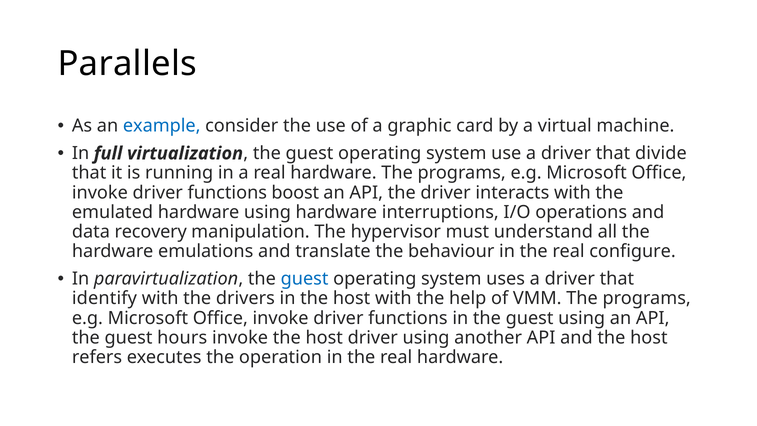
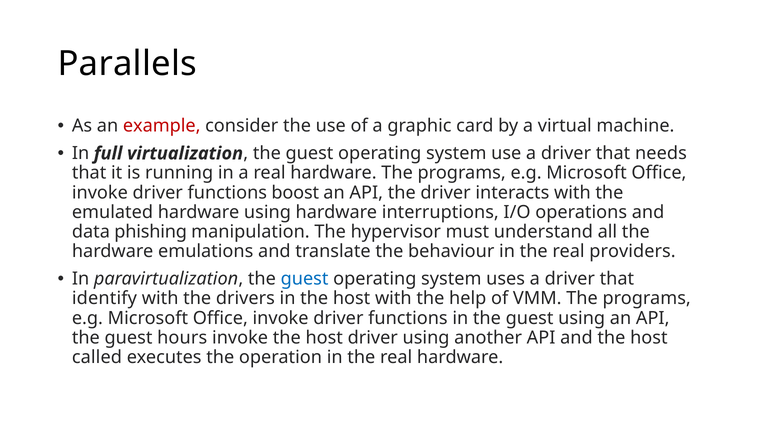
example colour: blue -> red (162, 126)
divide: divide -> needs (661, 153)
recovery: recovery -> phishing (151, 232)
configure: configure -> providers (632, 251)
refers: refers -> called (97, 357)
